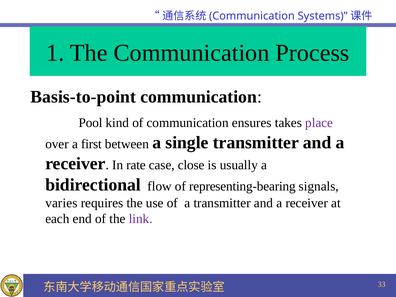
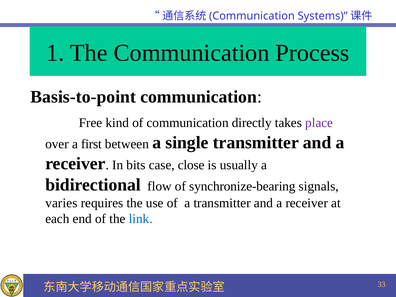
Pool: Pool -> Free (91, 123)
ensures: ensures -> directly (252, 123)
rate: rate -> bits (136, 165)
representing-bearing: representing-bearing -> synchronize-bearing (242, 186)
link colour: purple -> blue (141, 219)
